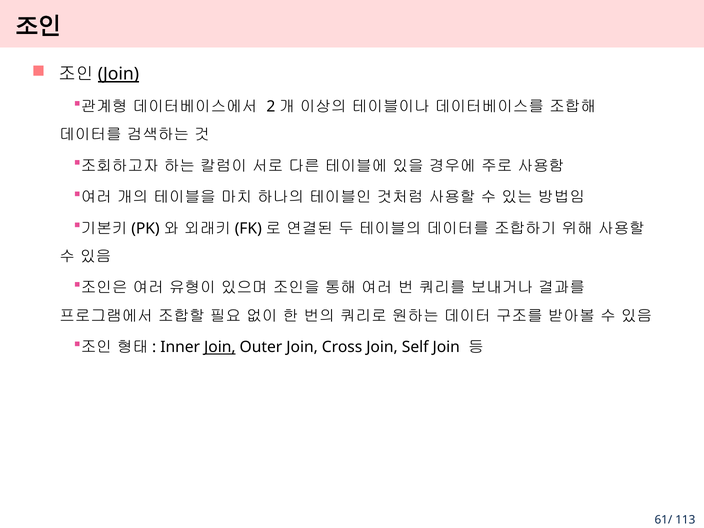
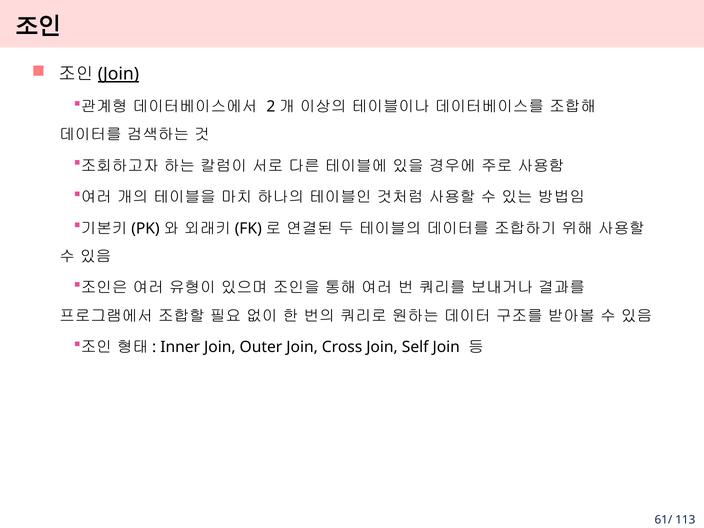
Join underline: present -> none (220, 347)
